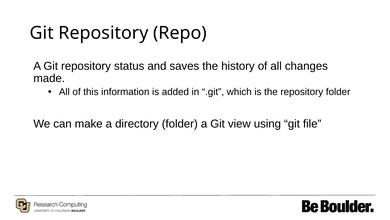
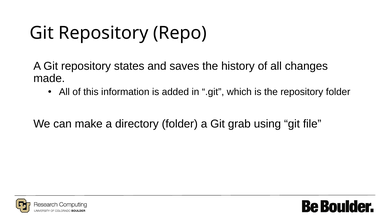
status: status -> states (129, 66)
view: view -> grab (239, 123)
